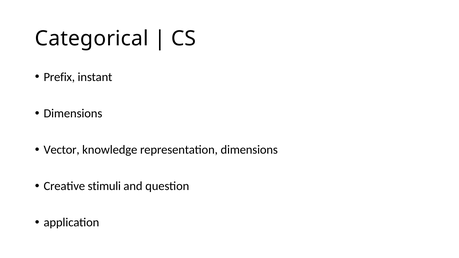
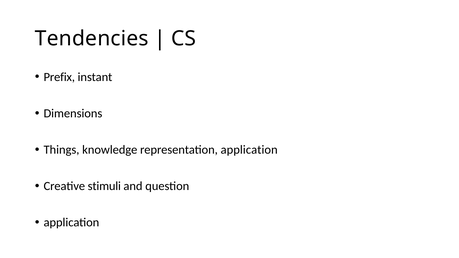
Categorical: Categorical -> Tendencies (92, 39)
Vector: Vector -> Things (62, 150)
representation dimensions: dimensions -> application (249, 150)
